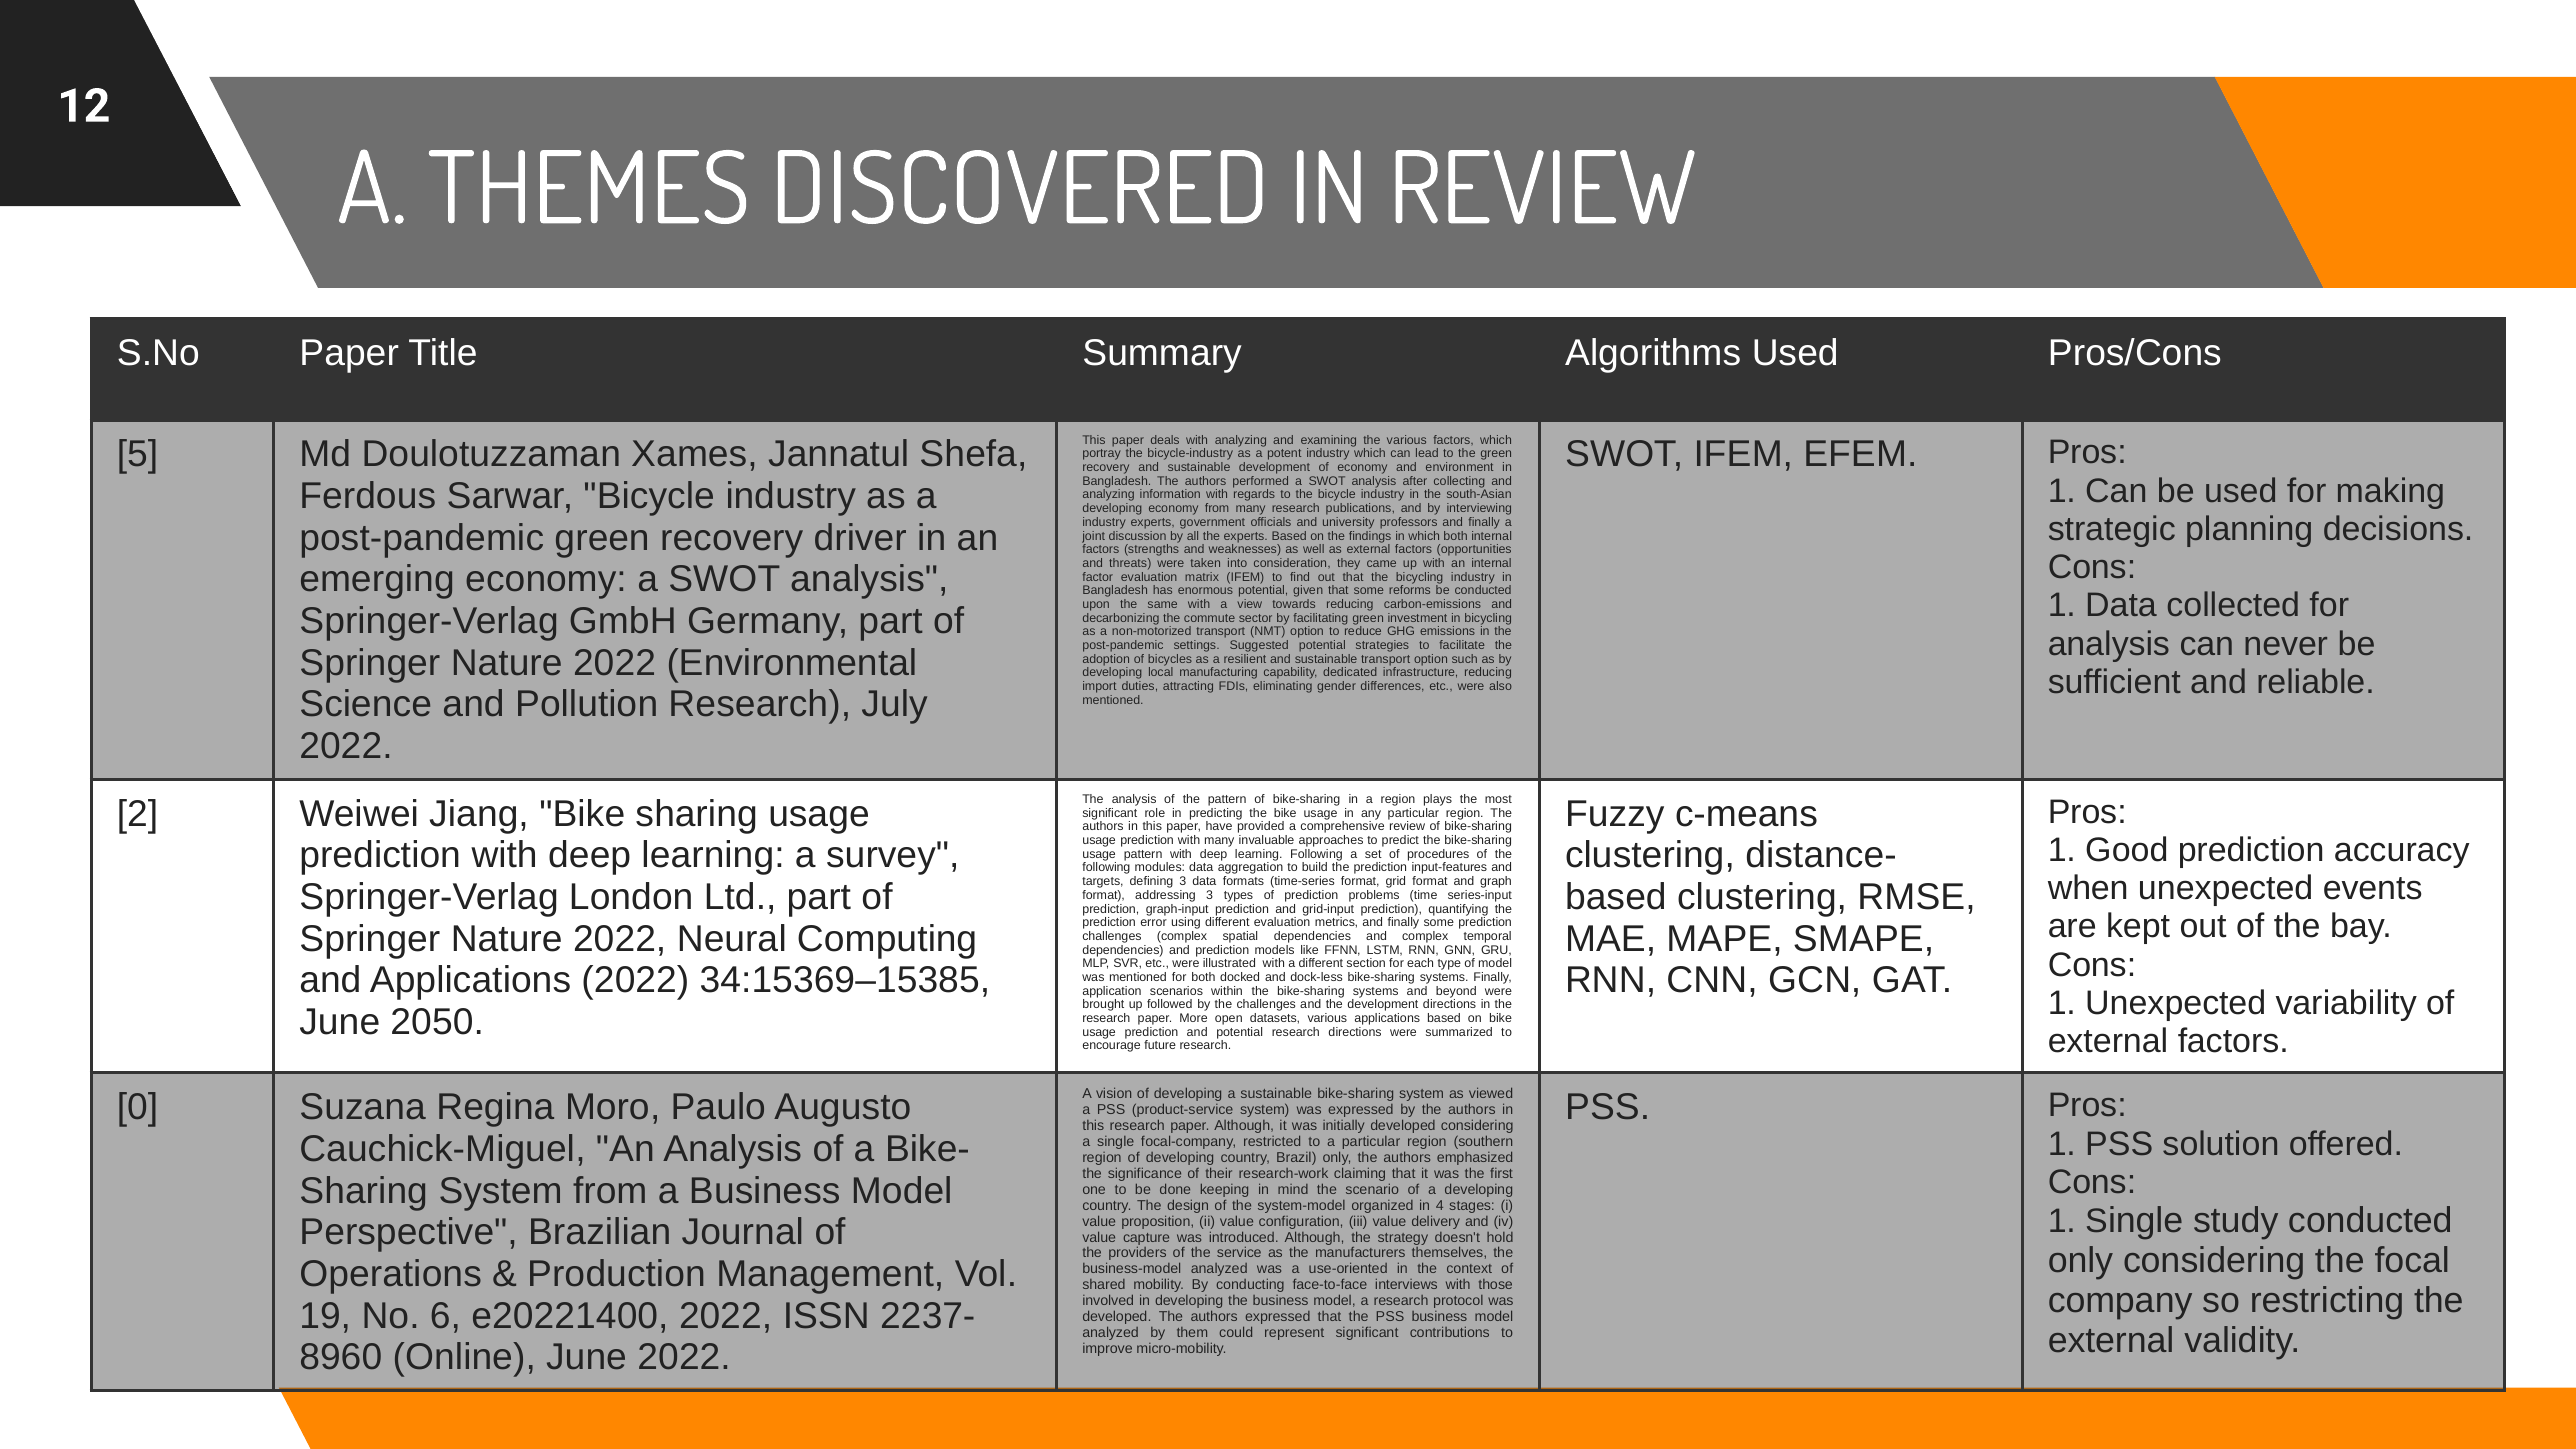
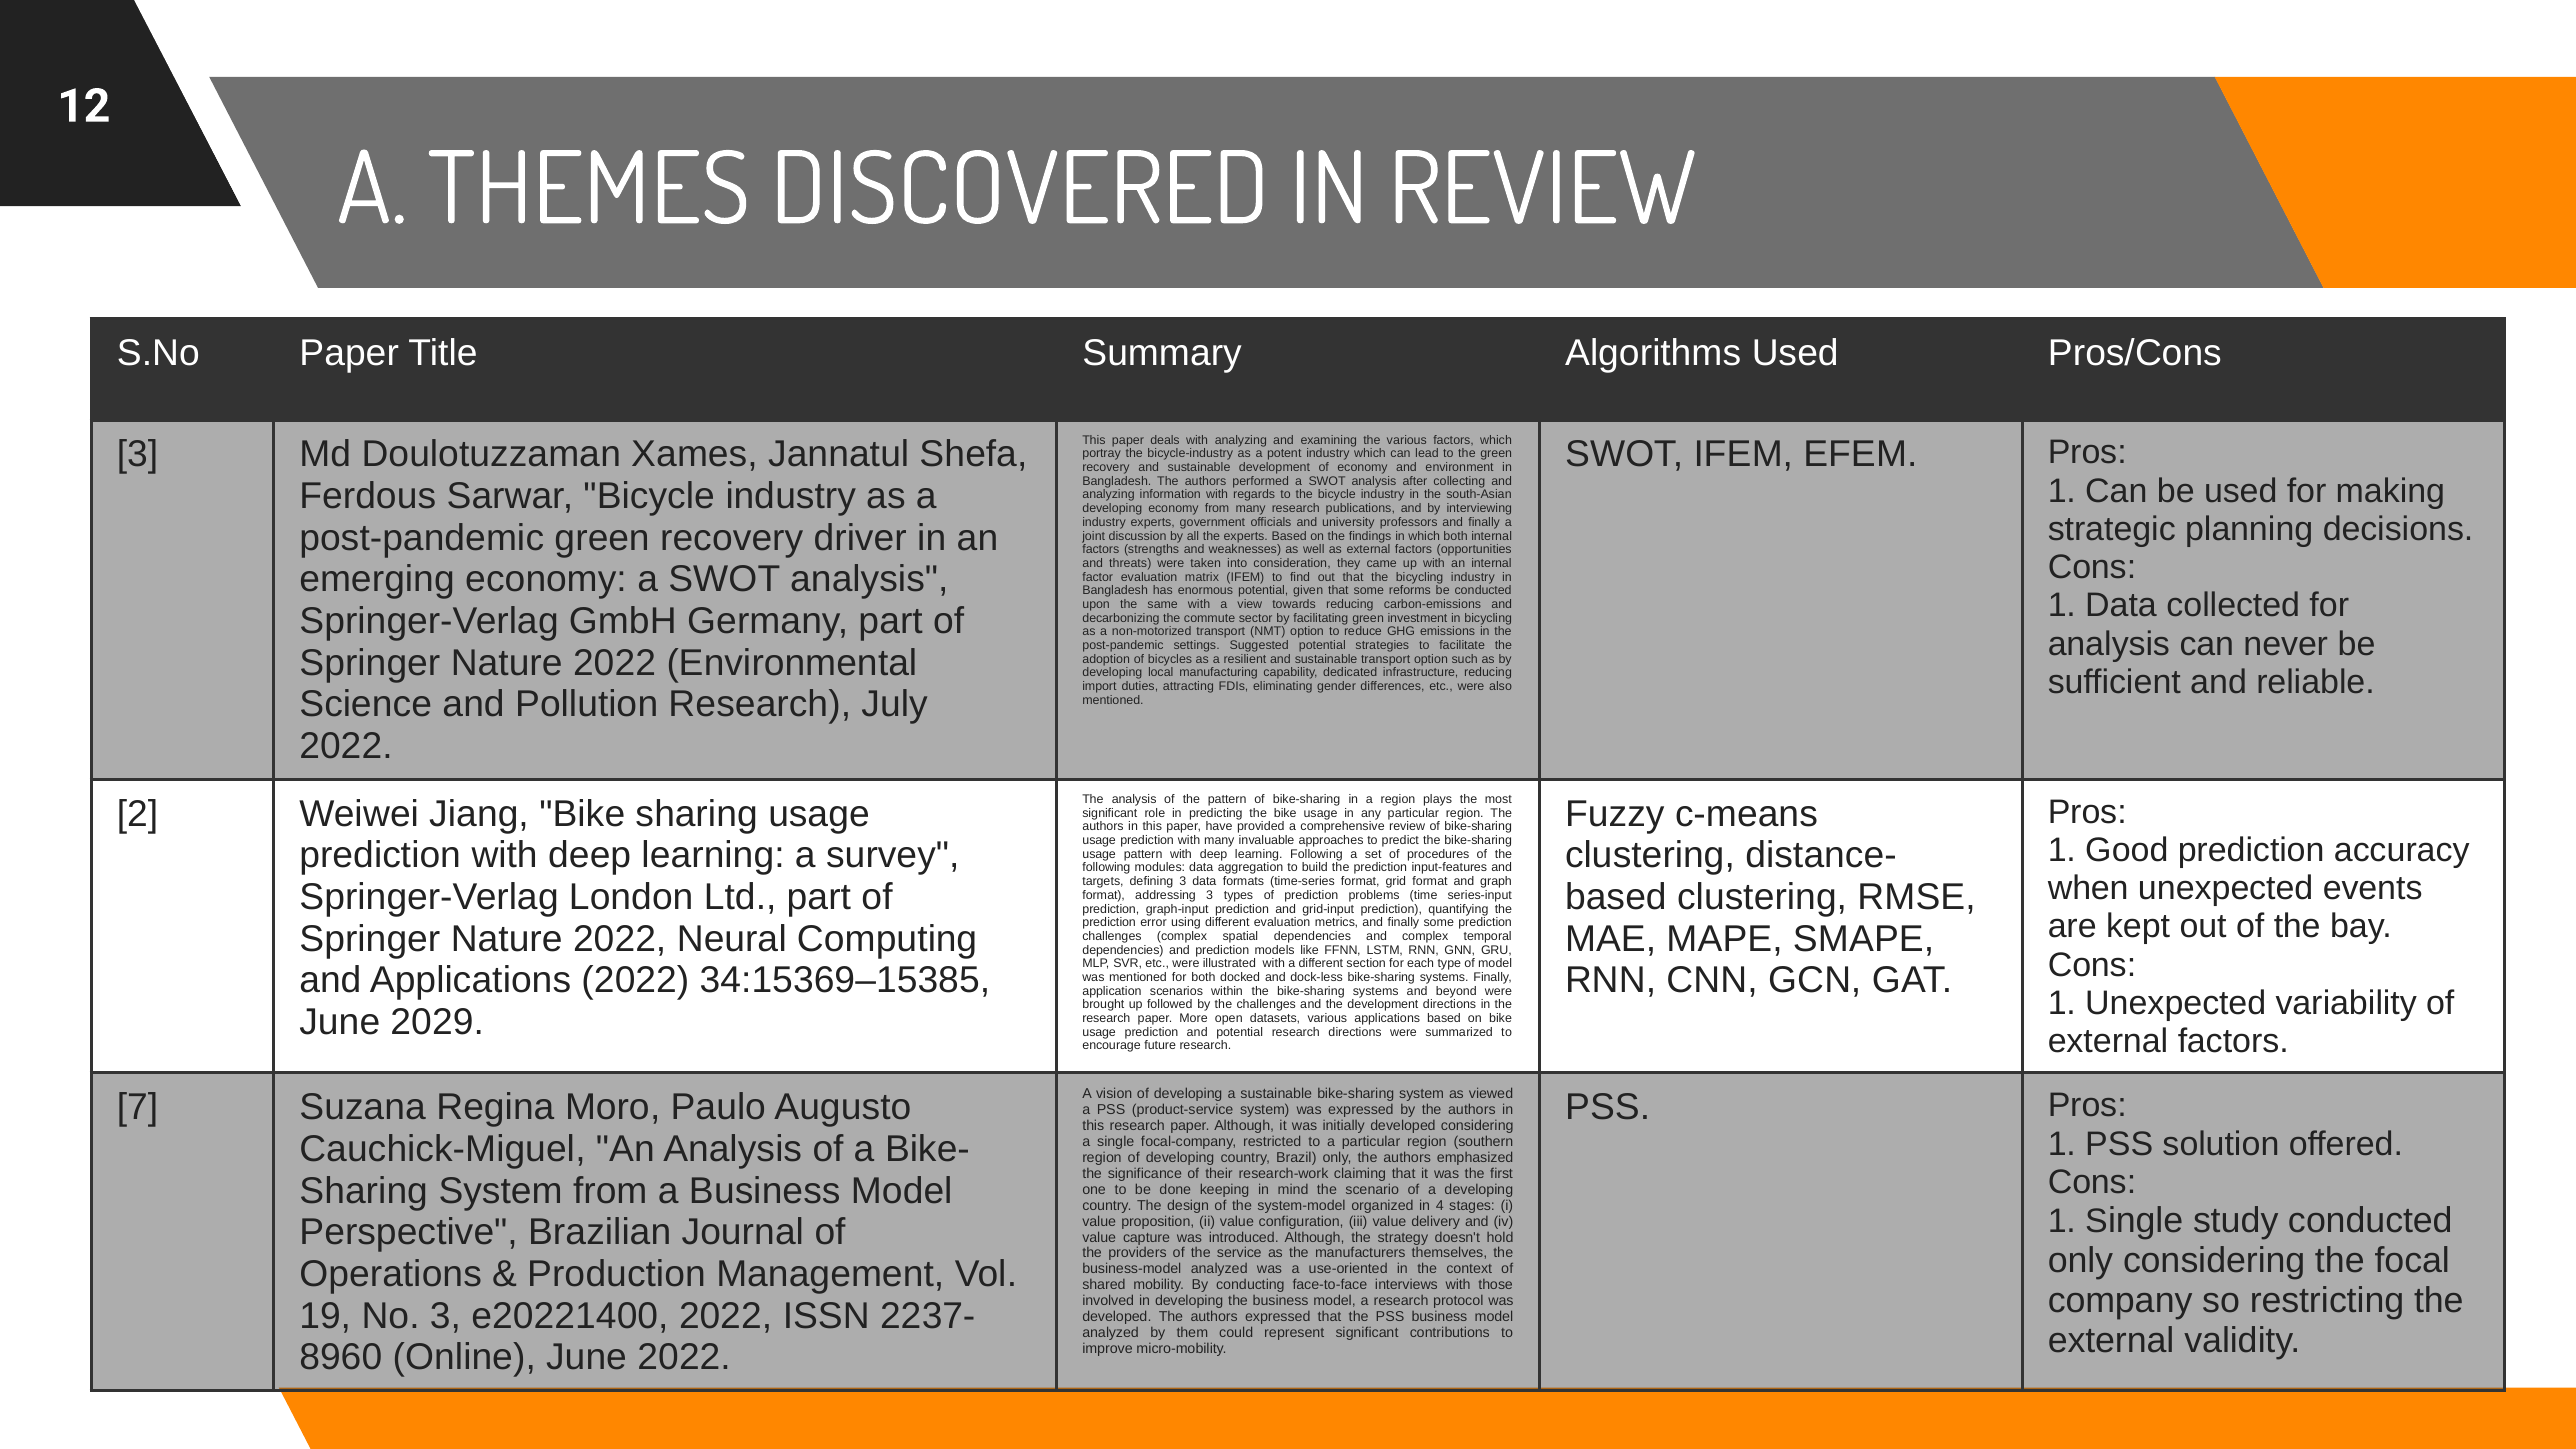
5: 5 -> 3 (138, 455)
2050: 2050 -> 2029 (437, 1022)
0: 0 -> 7 (138, 1107)
No 6: 6 -> 3 (445, 1316)
